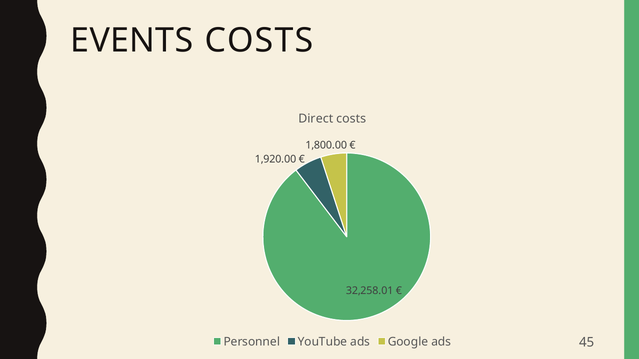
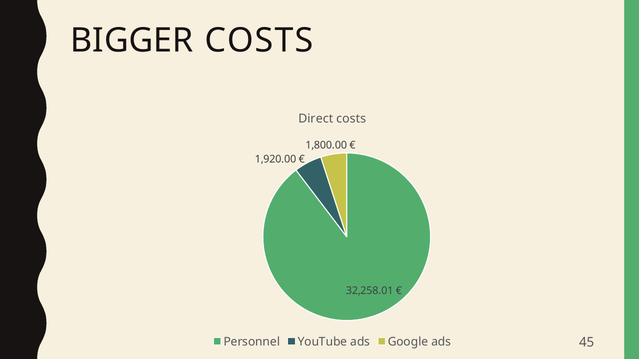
EVENTS: EVENTS -> BIGGER (132, 41)
